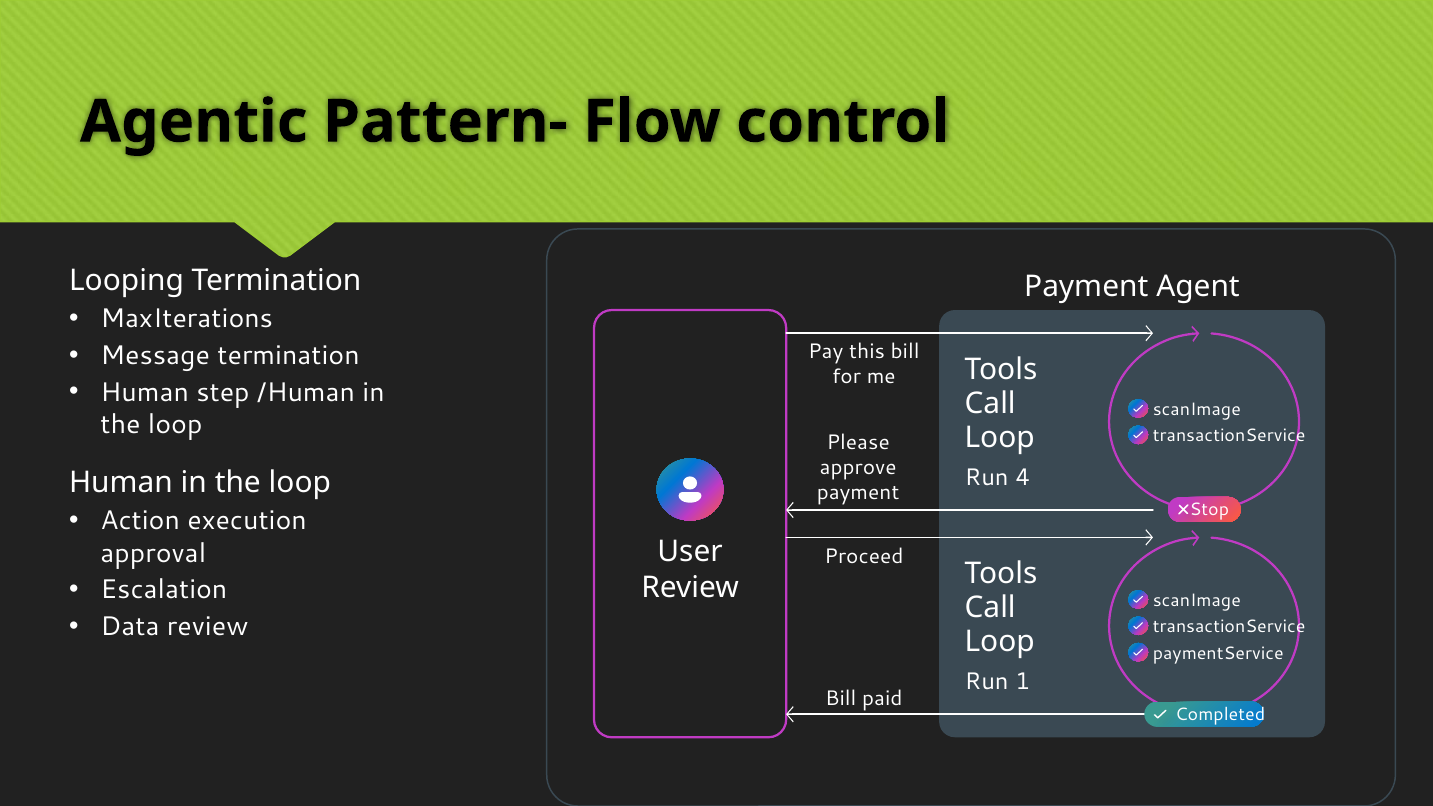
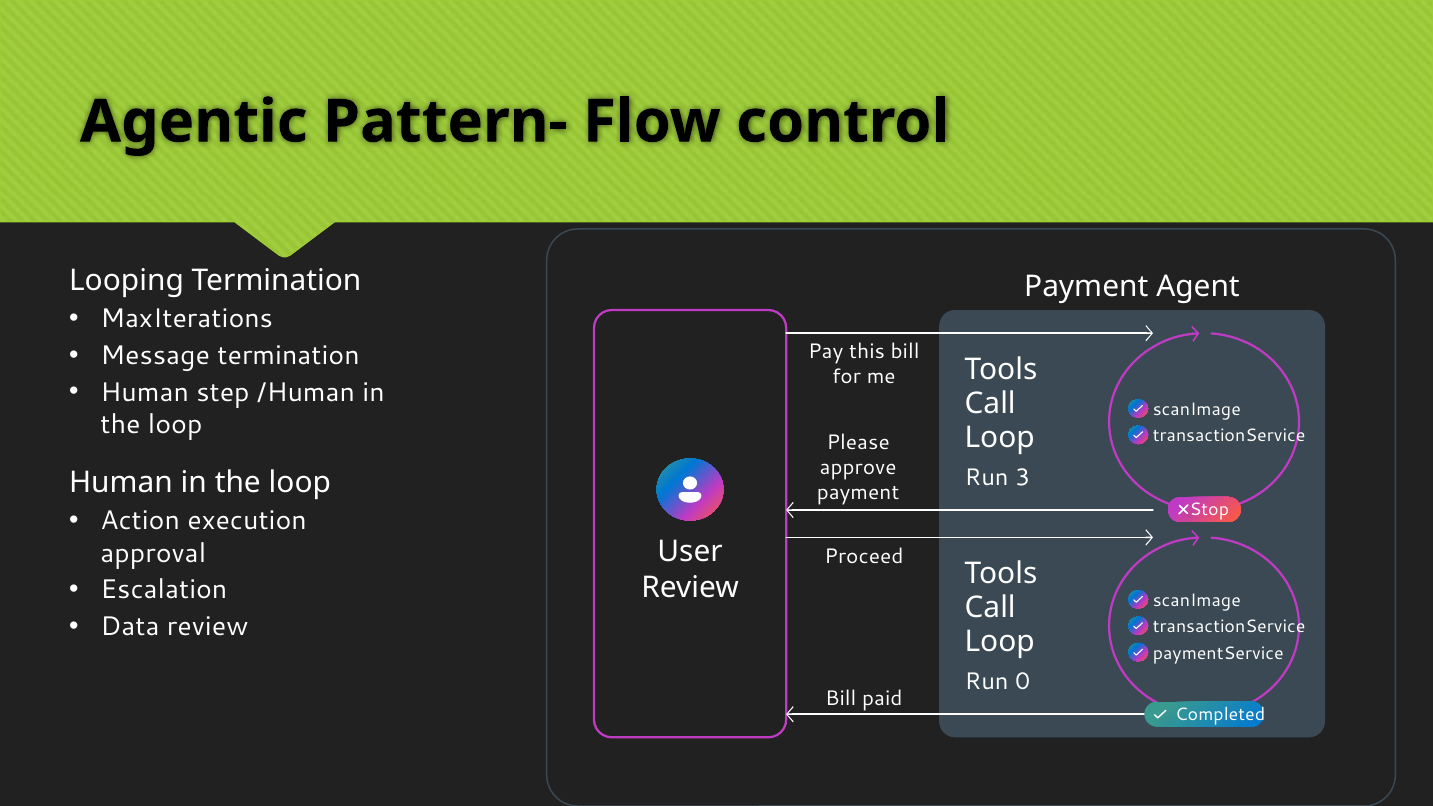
4: 4 -> 3 (1023, 477)
1: 1 -> 0 (1023, 682)
